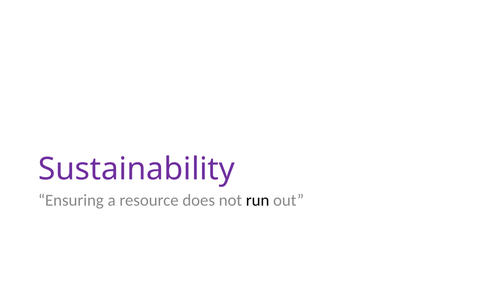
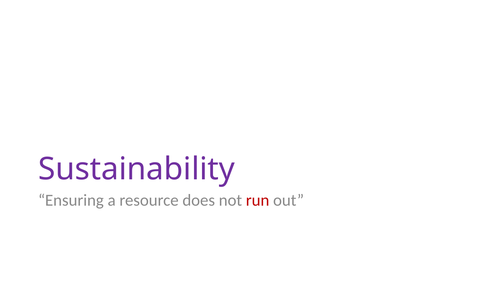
run colour: black -> red (258, 200)
